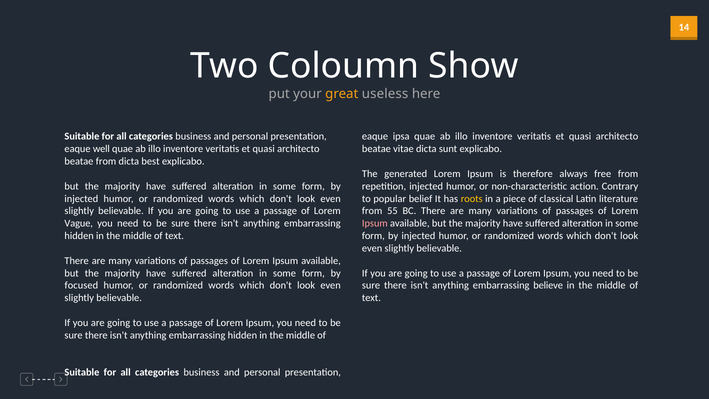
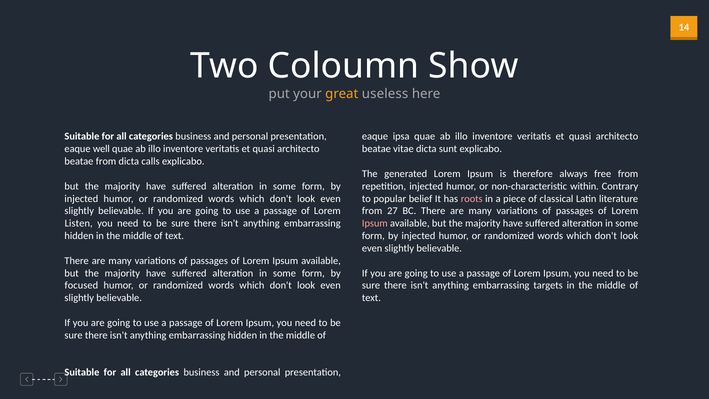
best: best -> calls (151, 161)
action: action -> within (584, 186)
roots colour: yellow -> pink (472, 199)
55: 55 -> 27 (392, 211)
Vague: Vague -> Listen (79, 223)
believe: believe -> targets (548, 285)
